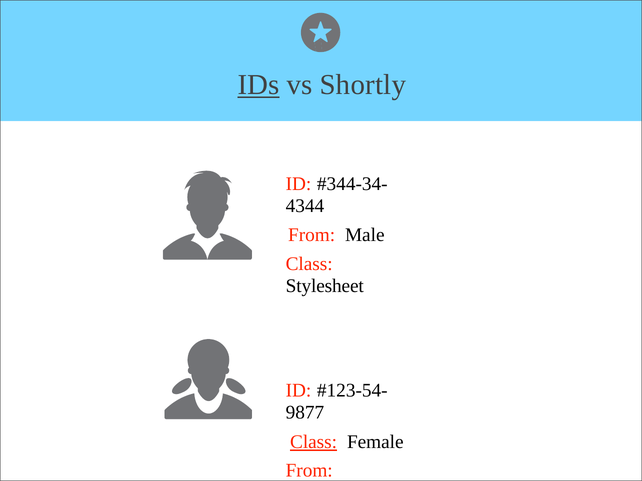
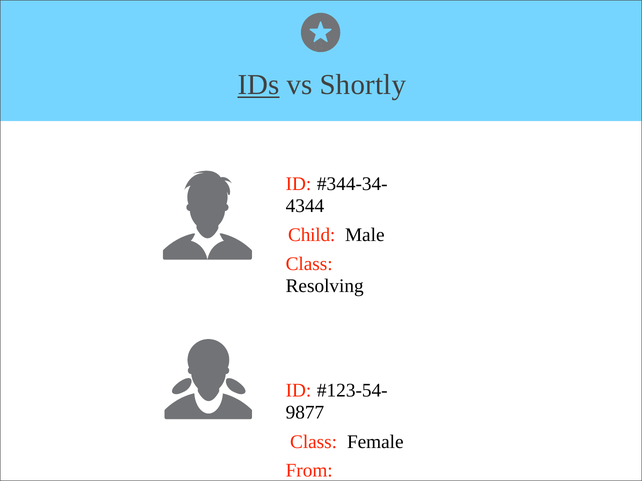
From: From -> Child (312, 235)
Stylesheet: Stylesheet -> Resolving (325, 286)
Class underline: present -> none (314, 442)
